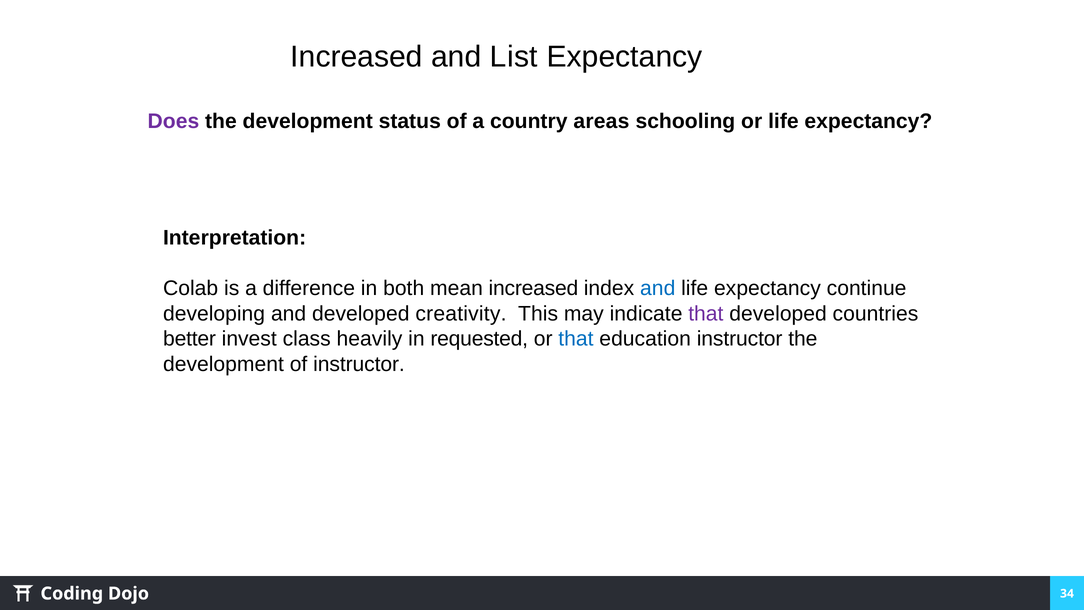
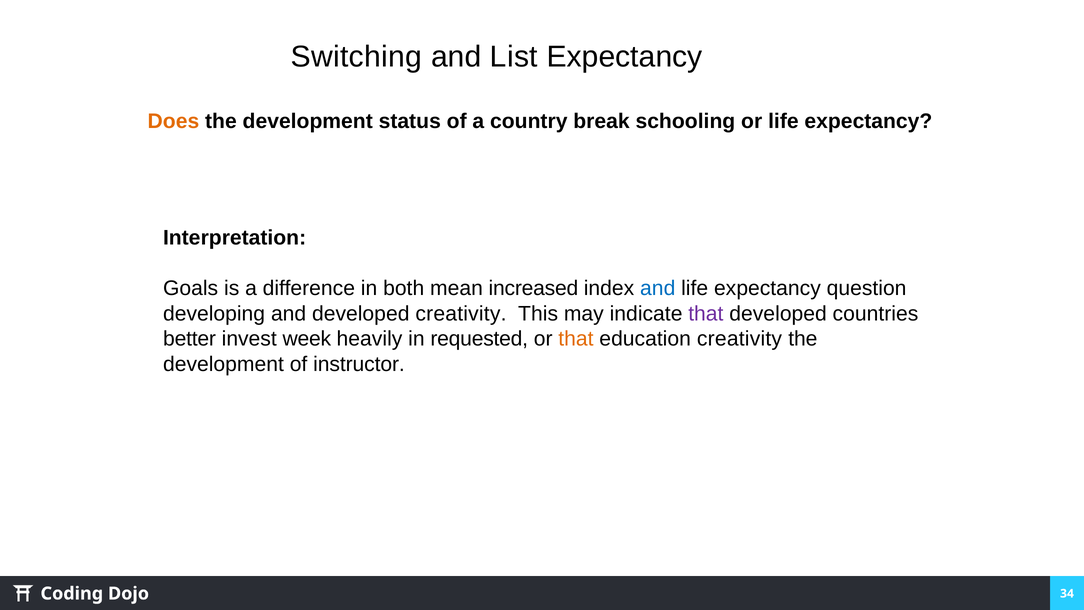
Increased: Increased -> Switching (356, 57)
Does colour: purple -> orange (173, 121)
areas: areas -> break (601, 121)
Colab: Colab -> Goals (191, 288)
continue: continue -> question (867, 288)
class: class -> week (307, 339)
that colour: blue -> orange (576, 339)
education instructor: instructor -> creativity (739, 339)
